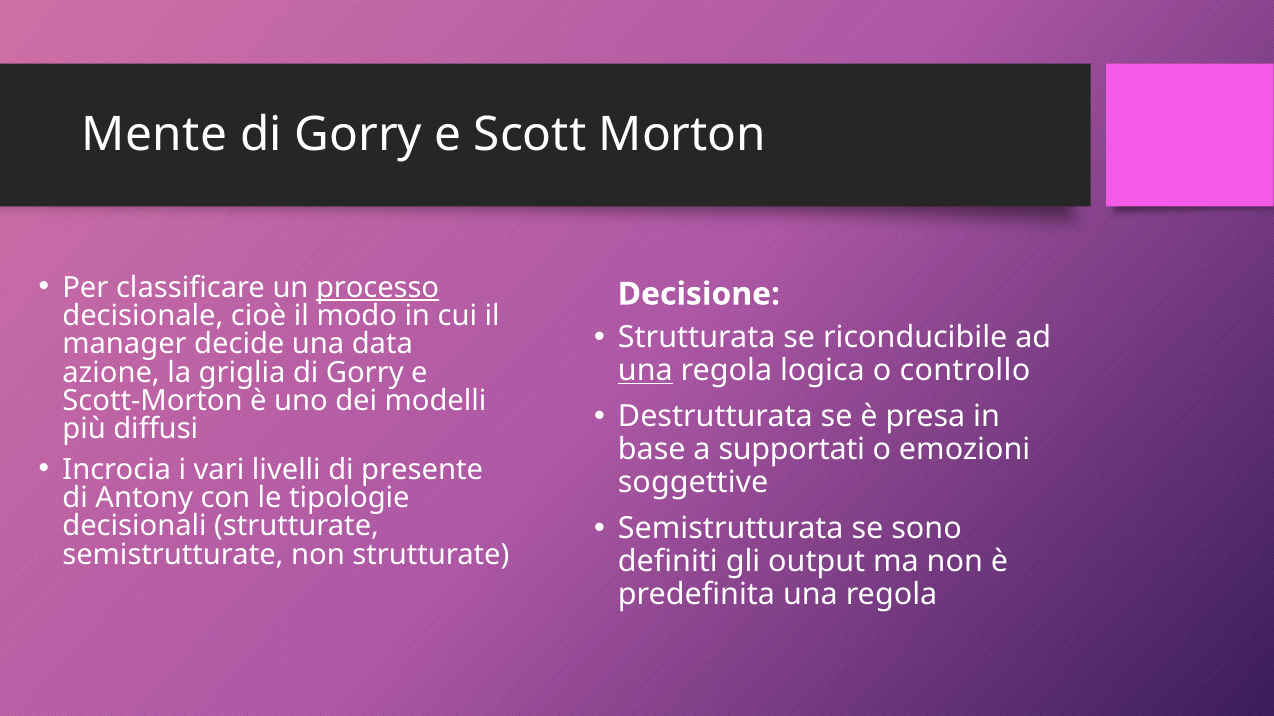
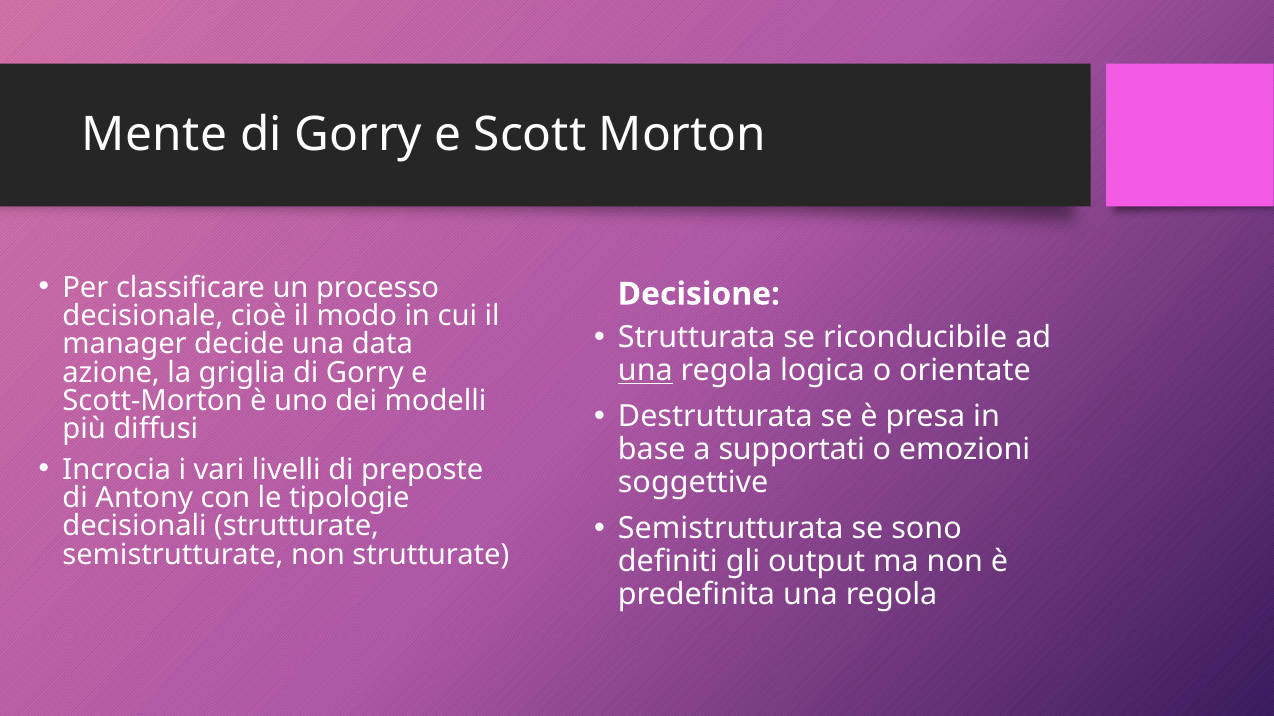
processo underline: present -> none (378, 288)
controllo: controllo -> orientate (965, 371)
presente: presente -> preposte (422, 470)
